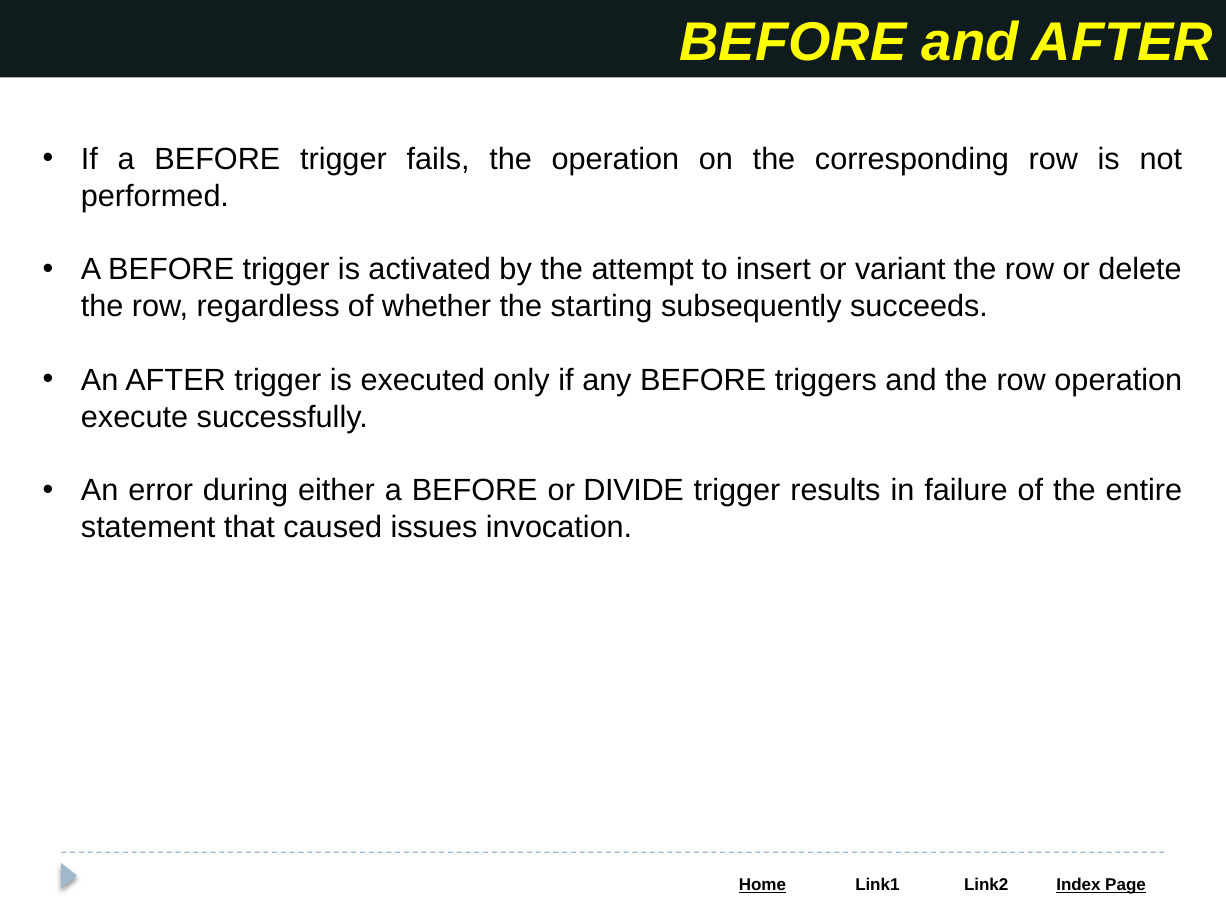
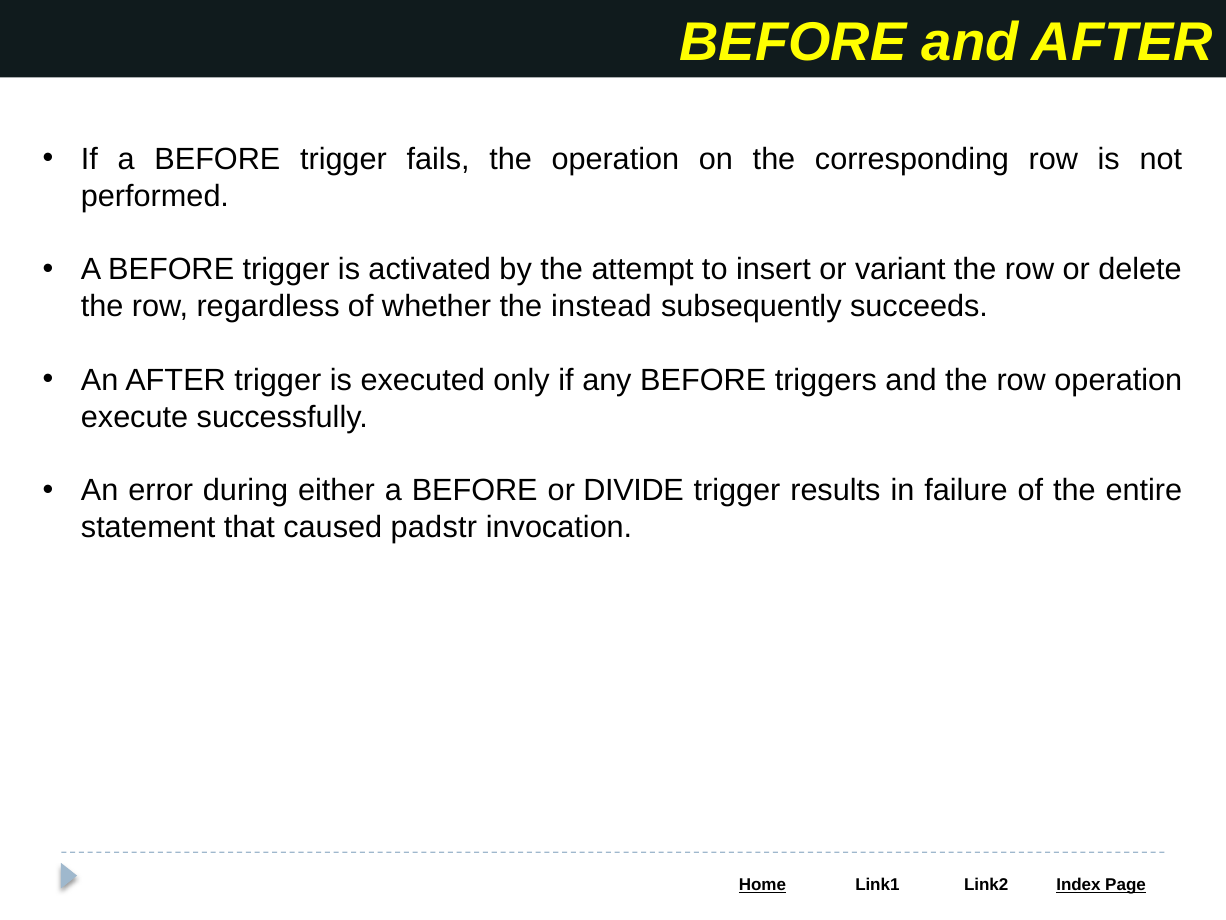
starting: starting -> instead (601, 306)
issues: issues -> padstr (434, 527)
